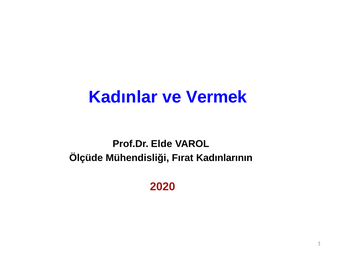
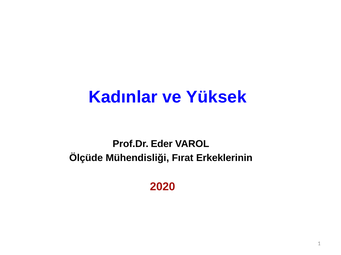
Vermek: Vermek -> Yüksek (216, 97)
Elde: Elde -> Eder (162, 144)
Kadınlarının: Kadınlarının -> Erkeklerinin (224, 158)
